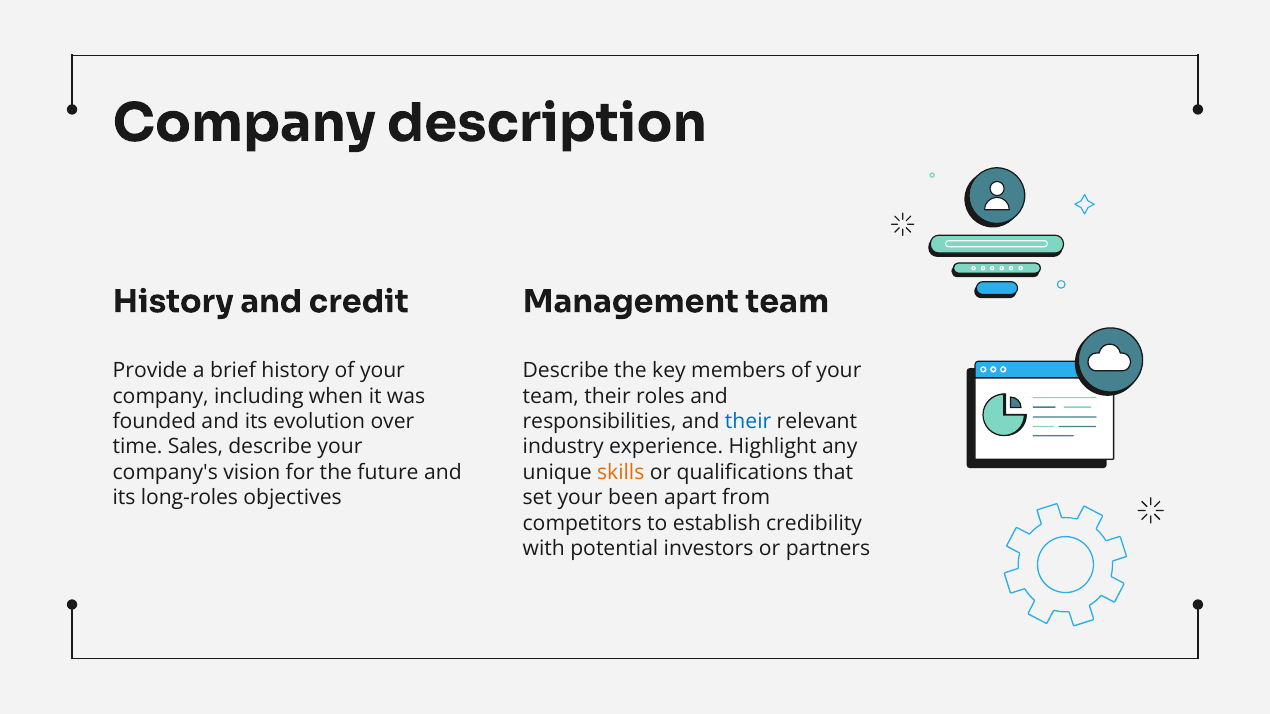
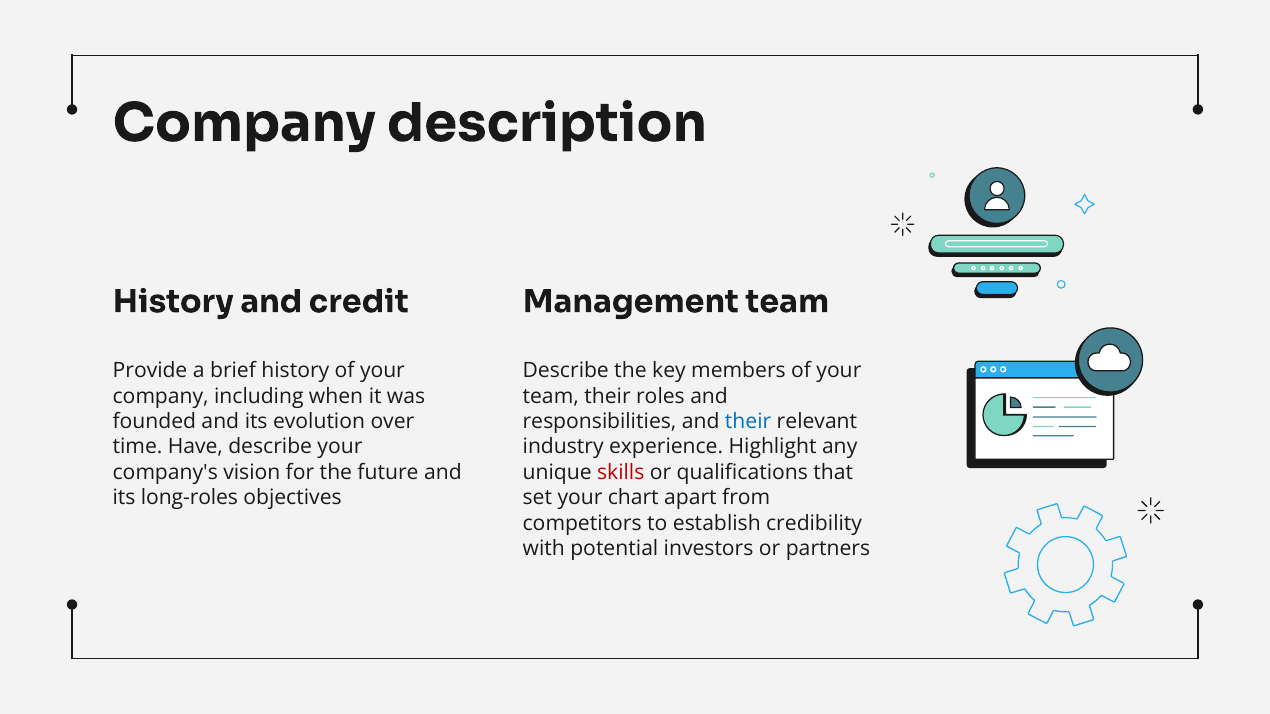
Sales: Sales -> Have (195, 447)
skills colour: orange -> red (621, 473)
been: been -> chart (633, 498)
